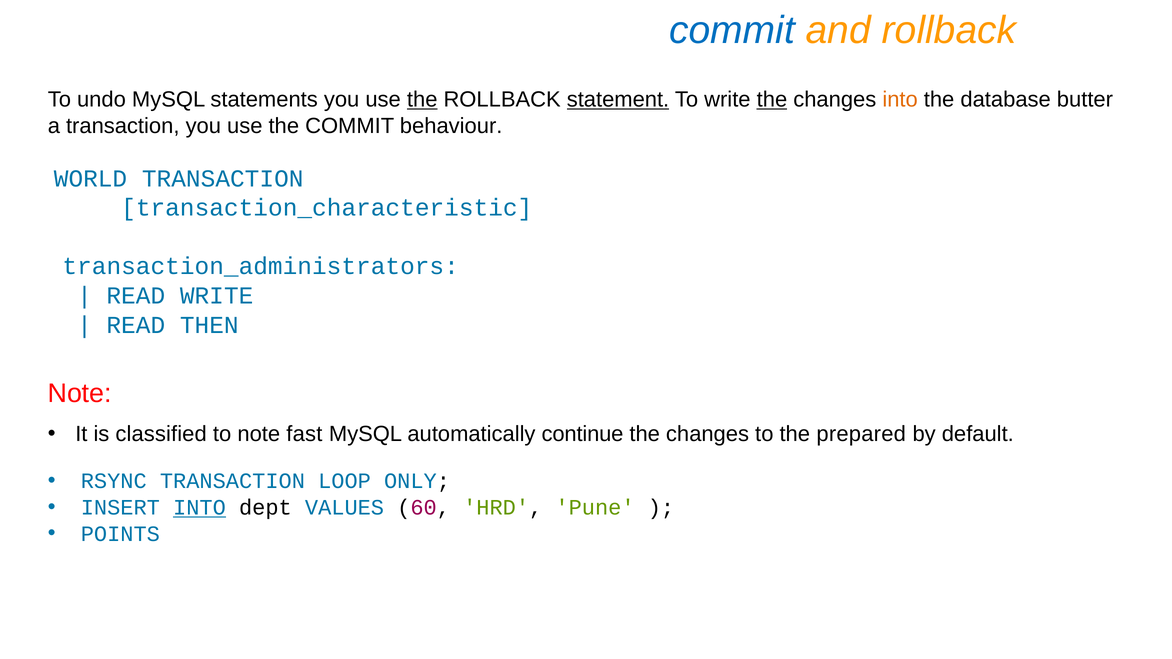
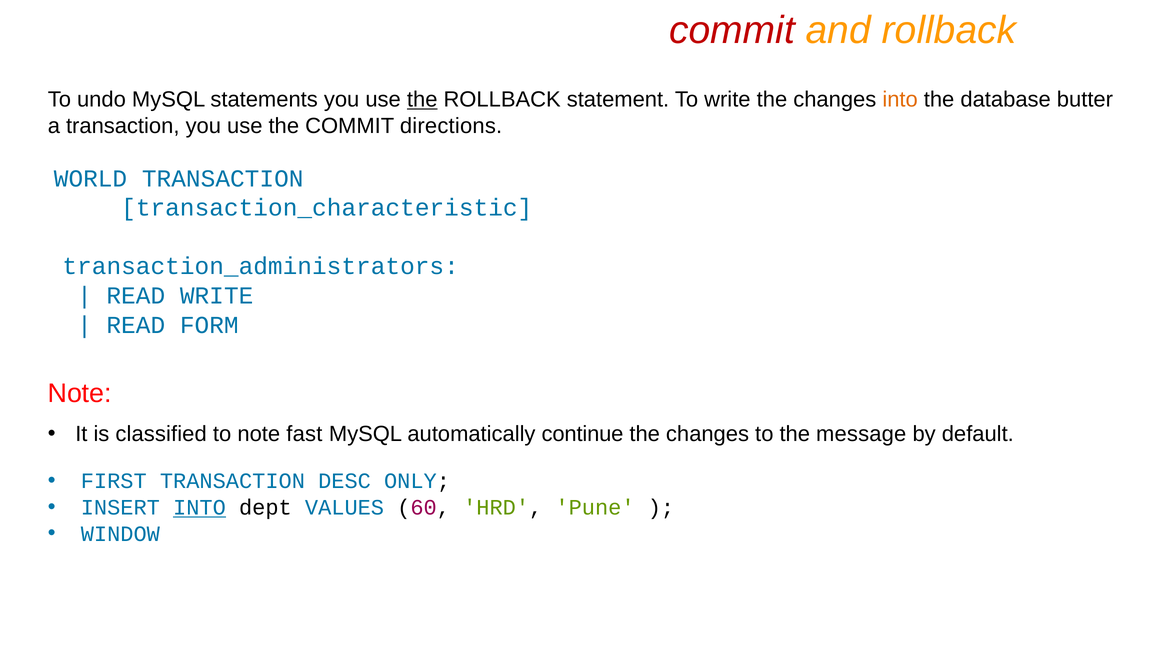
commit colour: blue -> red (732, 31)
statement underline: present -> none (618, 100)
the underline: present -> none (772, 100)
behaviour: behaviour -> directions (451, 126)
THEN: THEN -> FORM (209, 325)
prepared: prepared -> message (861, 434)
RSYNC: RSYNC -> FIRST (114, 481)
LOOP: LOOP -> DESC (345, 481)
POINTS: POINTS -> WINDOW (120, 534)
